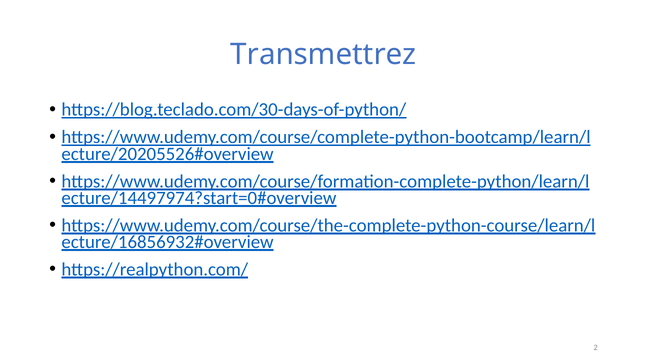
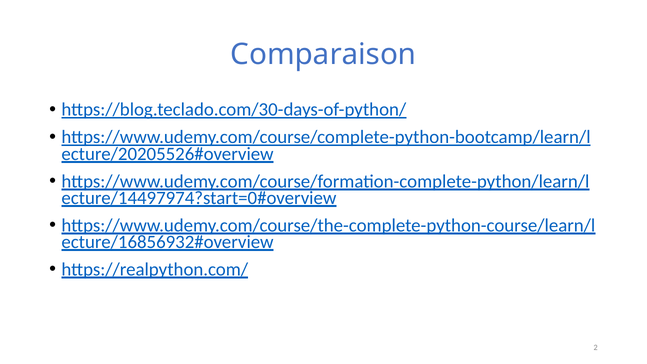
Transmettrez: Transmettrez -> Comparaison (323, 54)
